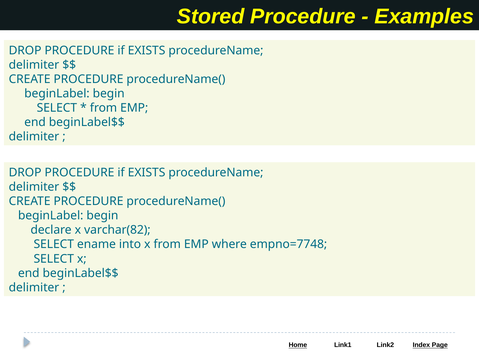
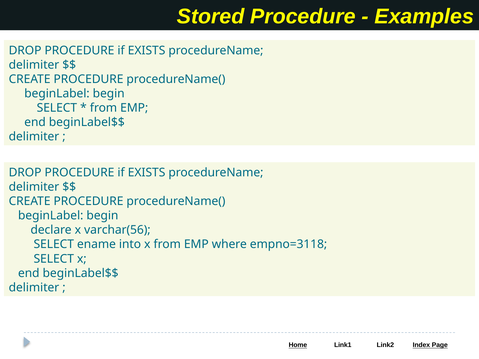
varchar(82: varchar(82 -> varchar(56 (117, 230)
empno=7748: empno=7748 -> empno=3118 (289, 245)
